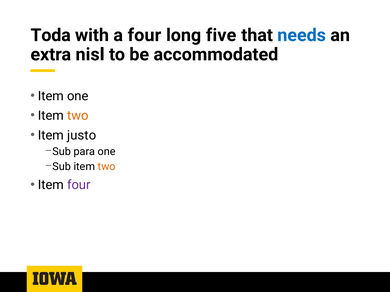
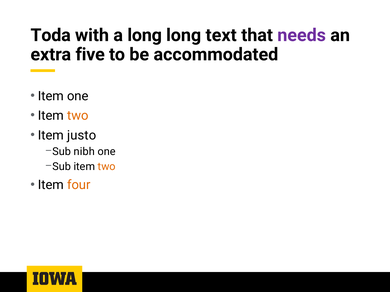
a four: four -> long (145, 35)
five: five -> text (221, 35)
needs colour: blue -> purple (302, 35)
nisl: nisl -> five (90, 55)
para: para -> nibh (84, 152)
four colour: purple -> orange (79, 185)
